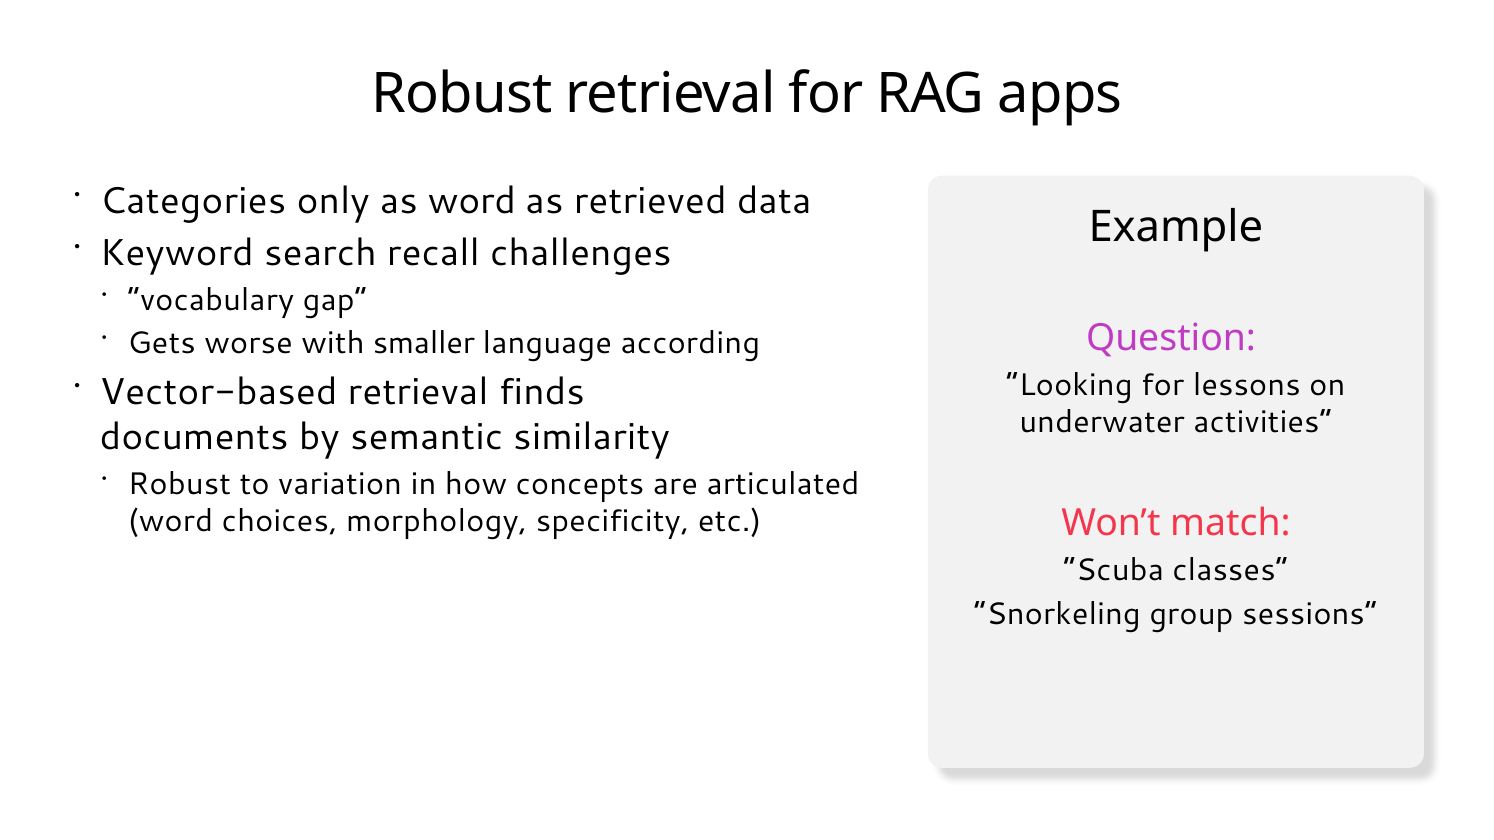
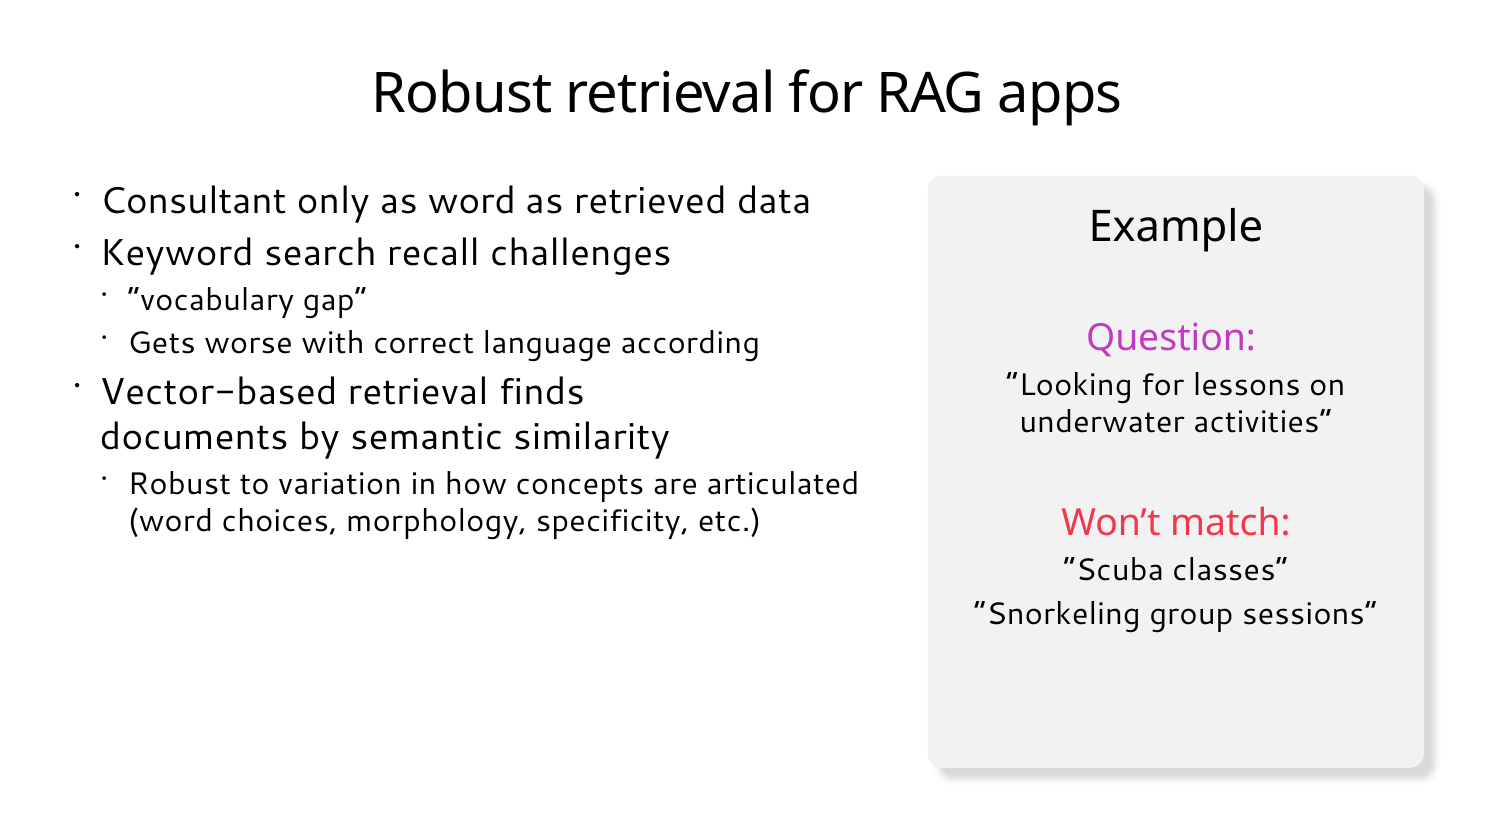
Categories: Categories -> Consultant (193, 201)
smaller: smaller -> correct (424, 344)
